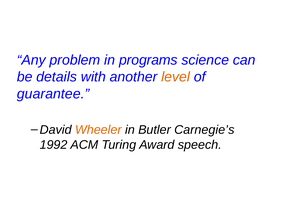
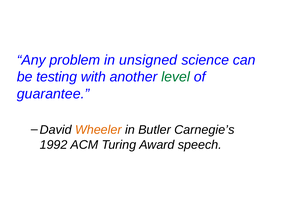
programs: programs -> unsigned (148, 60)
details: details -> testing (57, 77)
level colour: orange -> green (176, 77)
